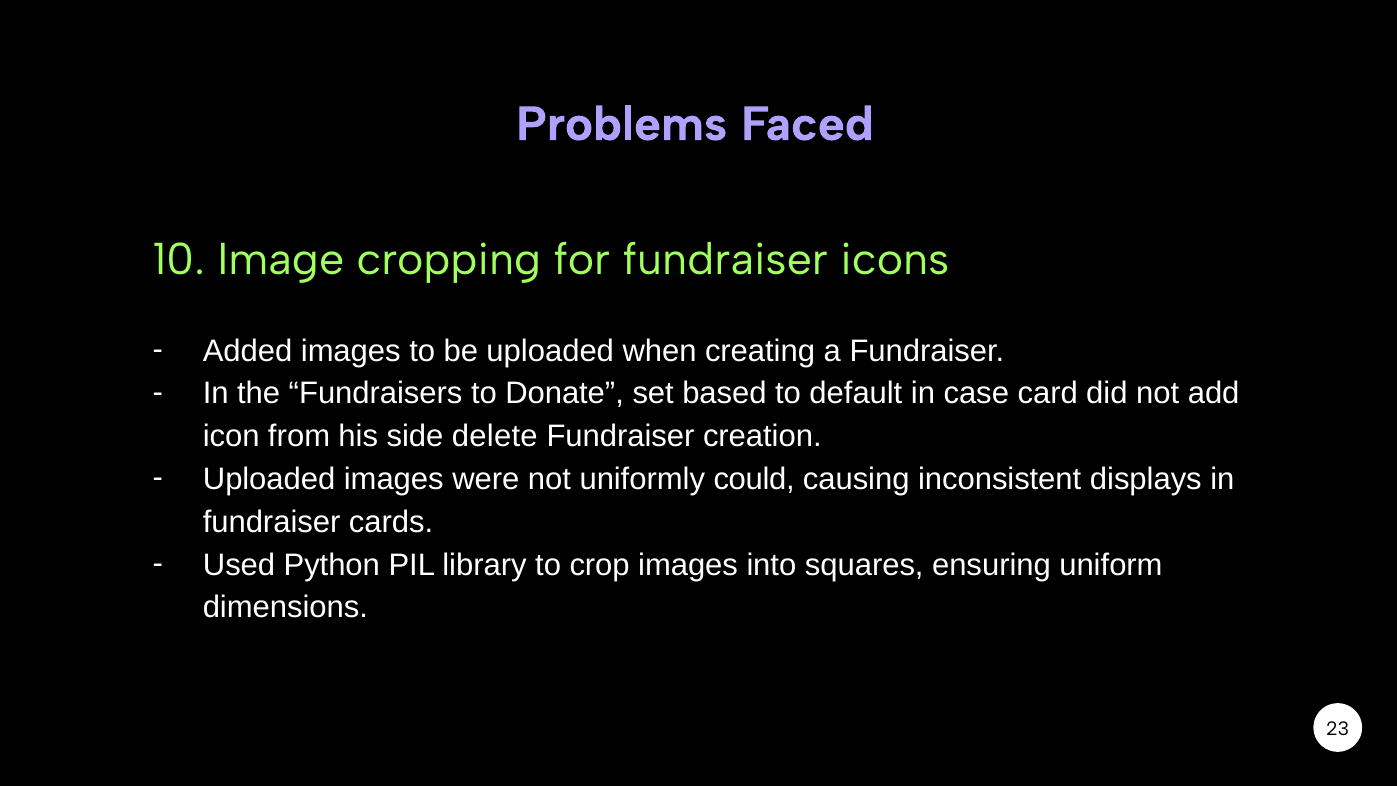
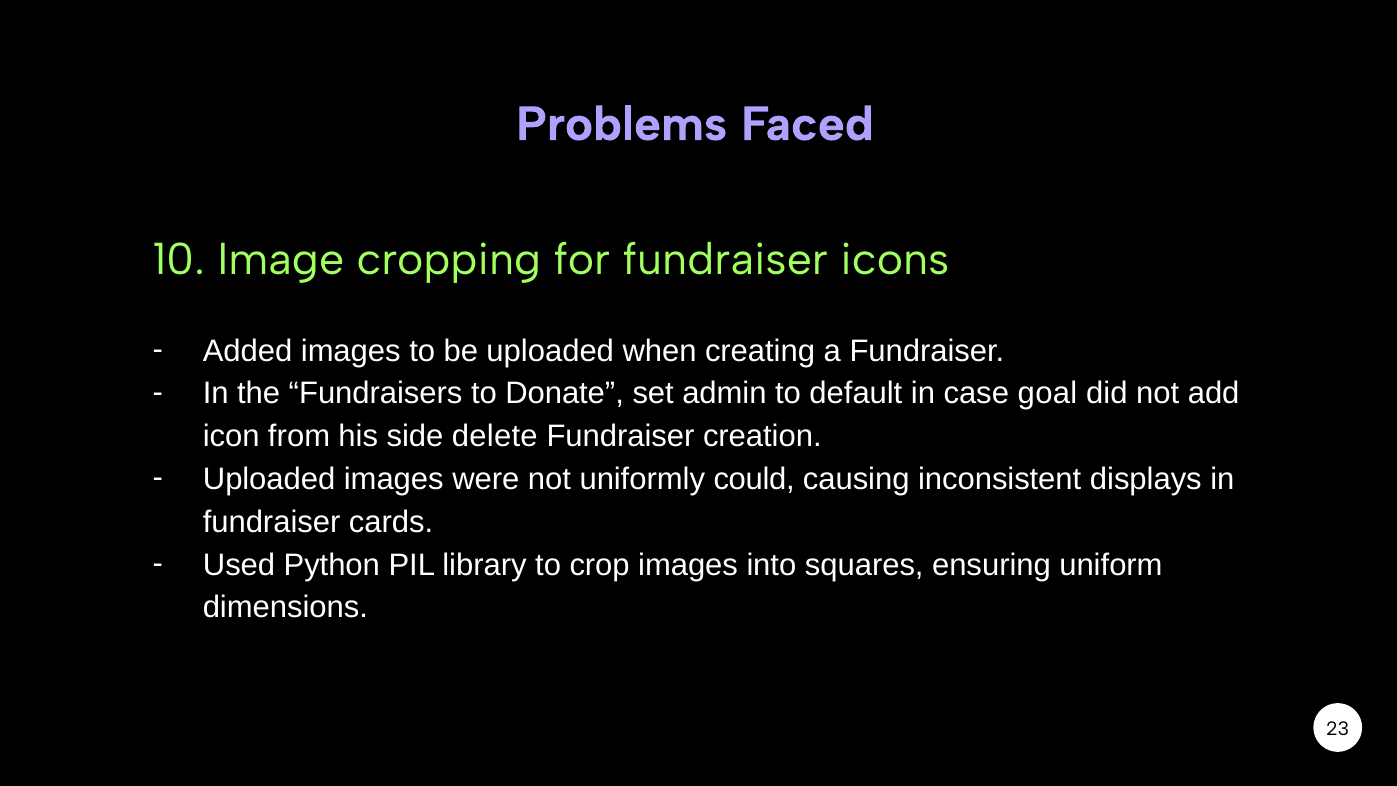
based: based -> admin (724, 394)
card: card -> goal (1048, 394)
